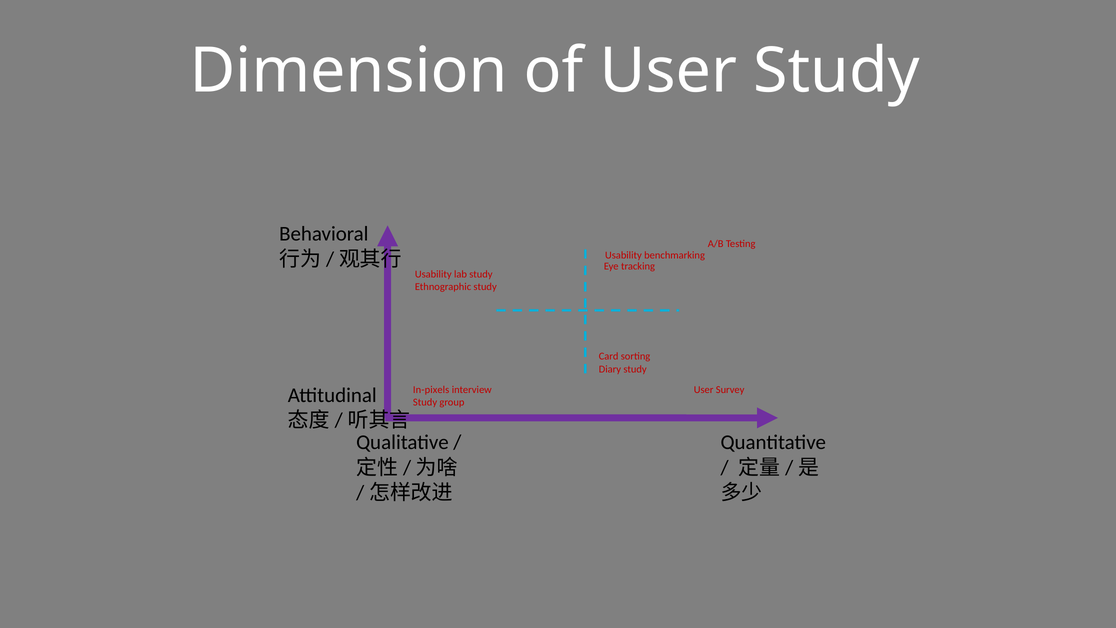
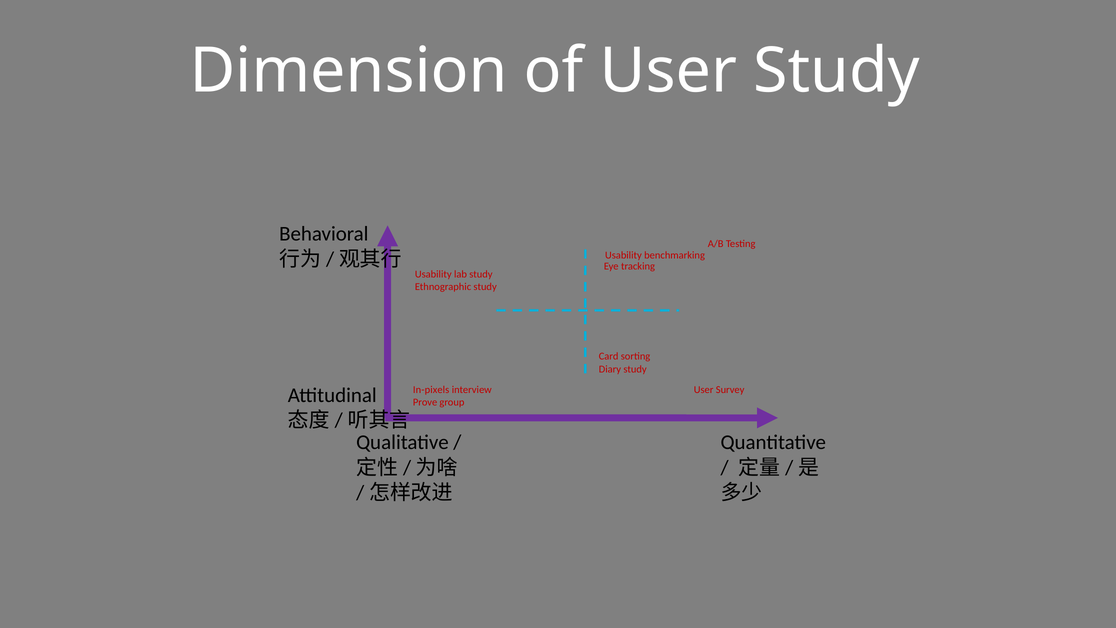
Study: Study -> Prove (425, 402)
